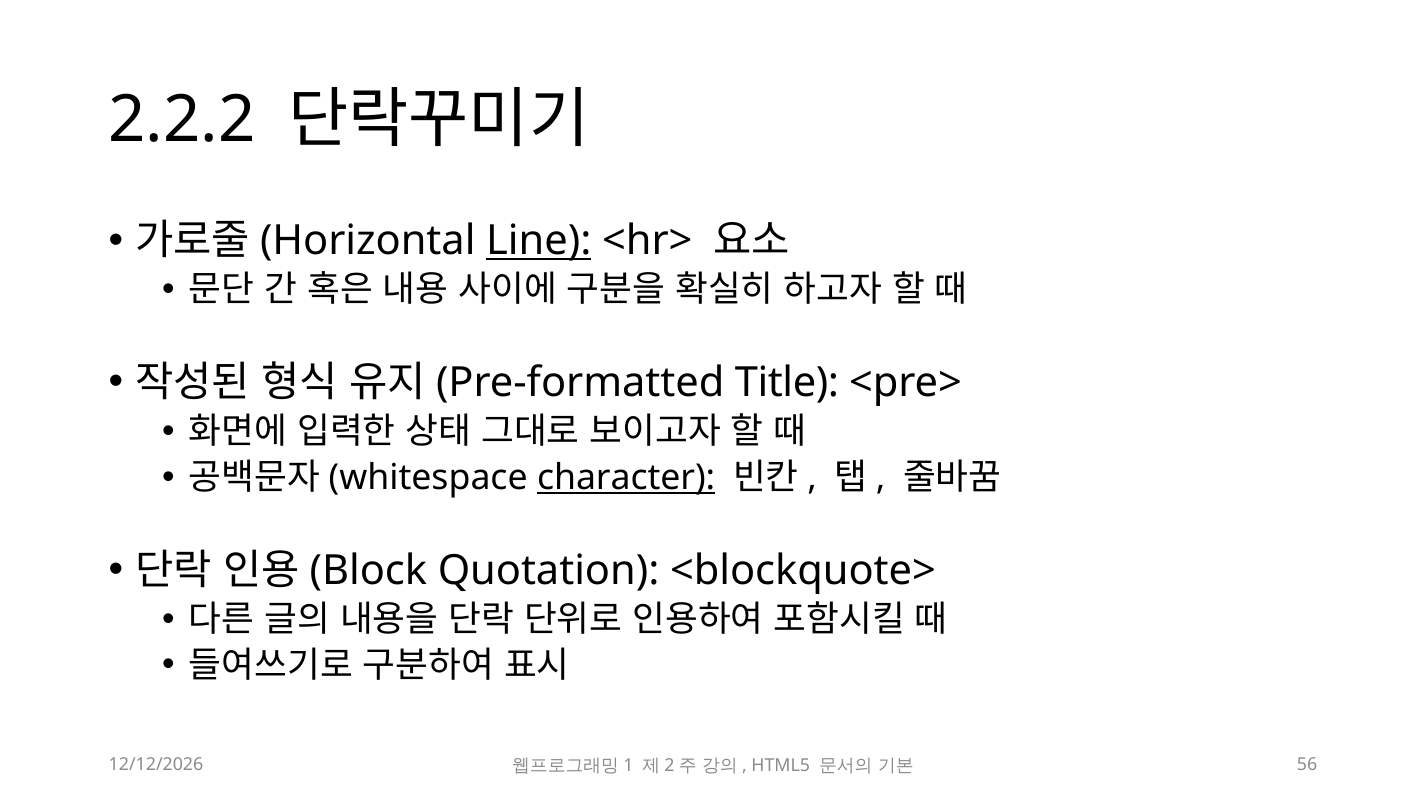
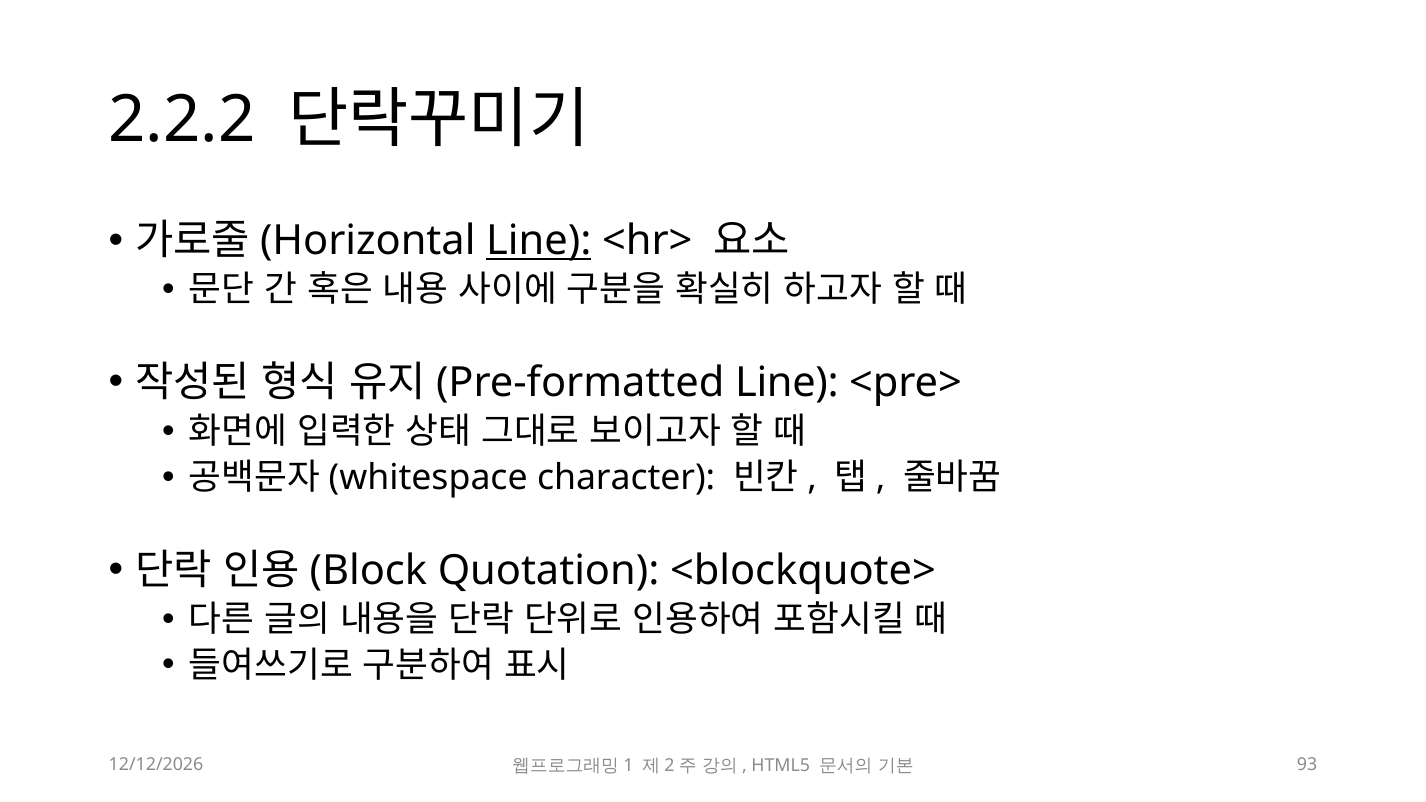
Title: Title -> Line (787, 383)
character underline: present -> none (626, 478)
56: 56 -> 93 (1307, 765)
